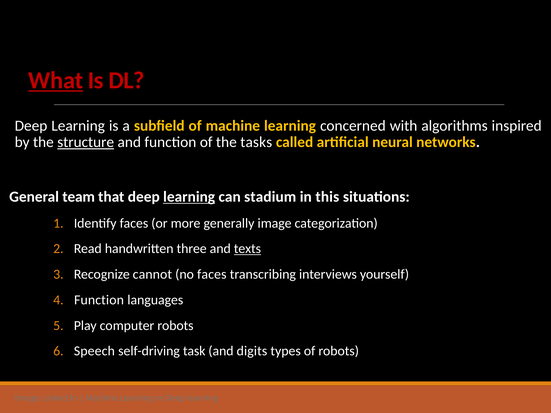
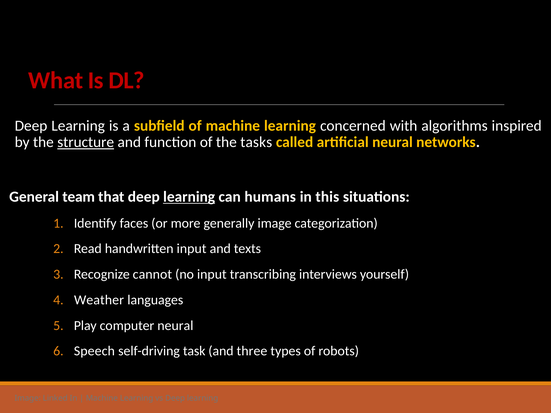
What underline: present -> none (56, 81)
stadium: stadium -> humans (270, 197)
handwritten three: three -> input (192, 249)
texts underline: present -> none (247, 249)
no faces: faces -> input (212, 274)
Function: Function -> Weather (99, 300)
computer robots: robots -> neural (175, 326)
digits: digits -> three (252, 351)
